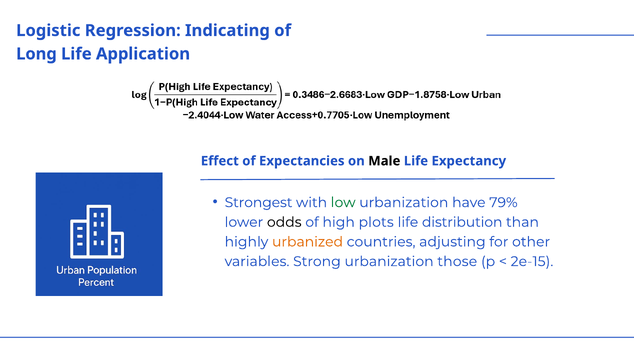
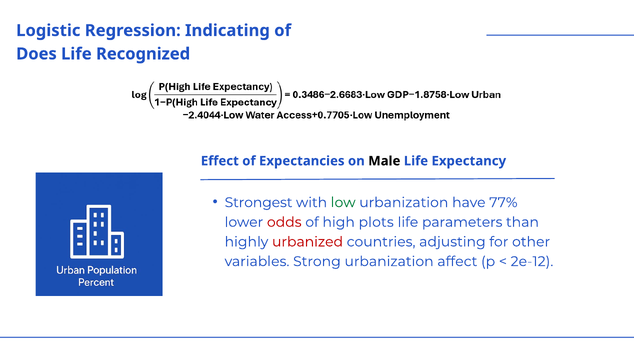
Long: Long -> Does (36, 54)
Application: Application -> Recognized (143, 54)
79%: 79% -> 77% (503, 202)
odds colour: black -> red (284, 222)
distribution: distribution -> parameters (462, 222)
urbanized colour: orange -> red (308, 242)
those: those -> affect (457, 261)
2e-15: 2e-15 -> 2e-12 (532, 261)
